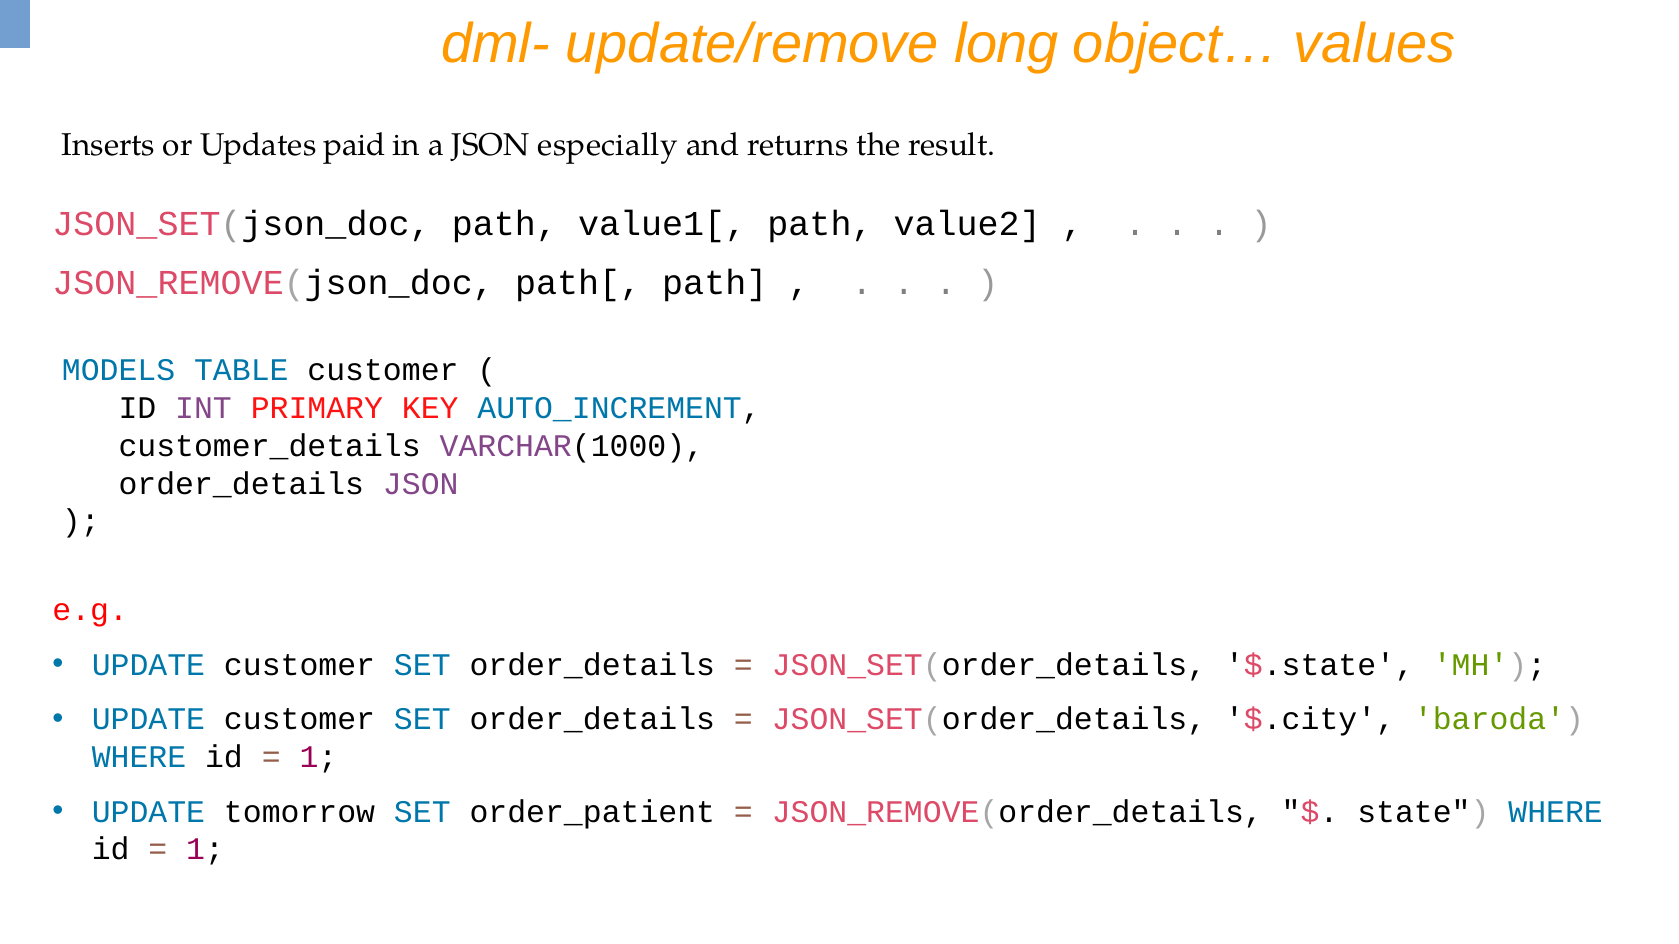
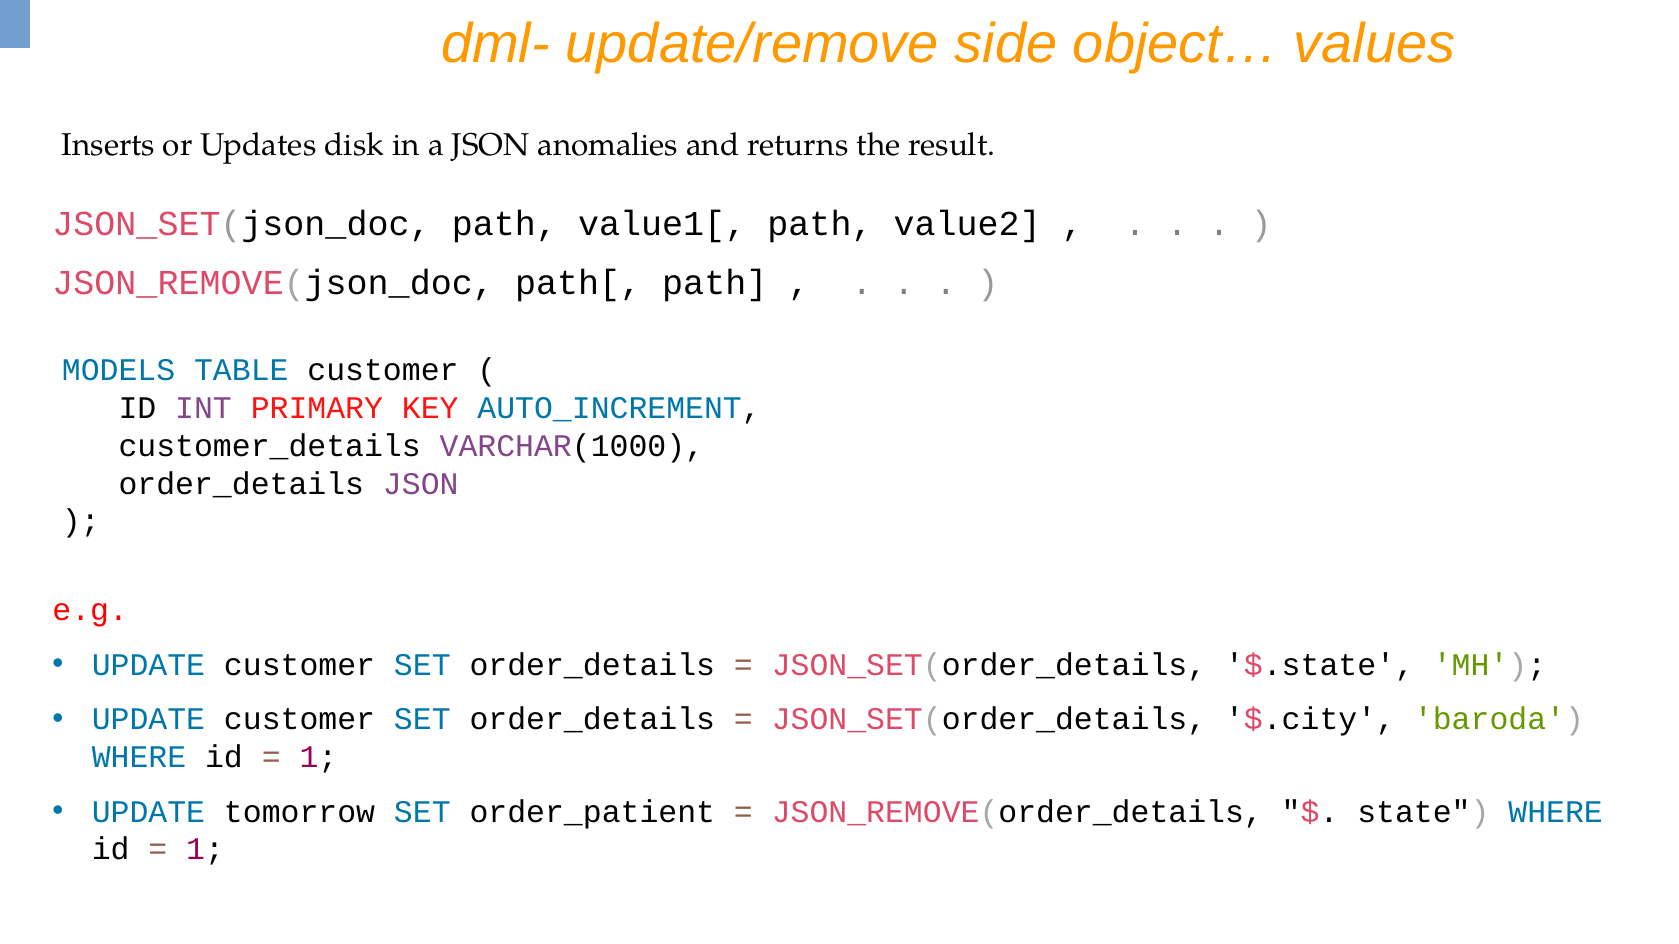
long: long -> side (1006, 44)
paid: paid -> disk (354, 145)
especially: especially -> anomalies (608, 145)
